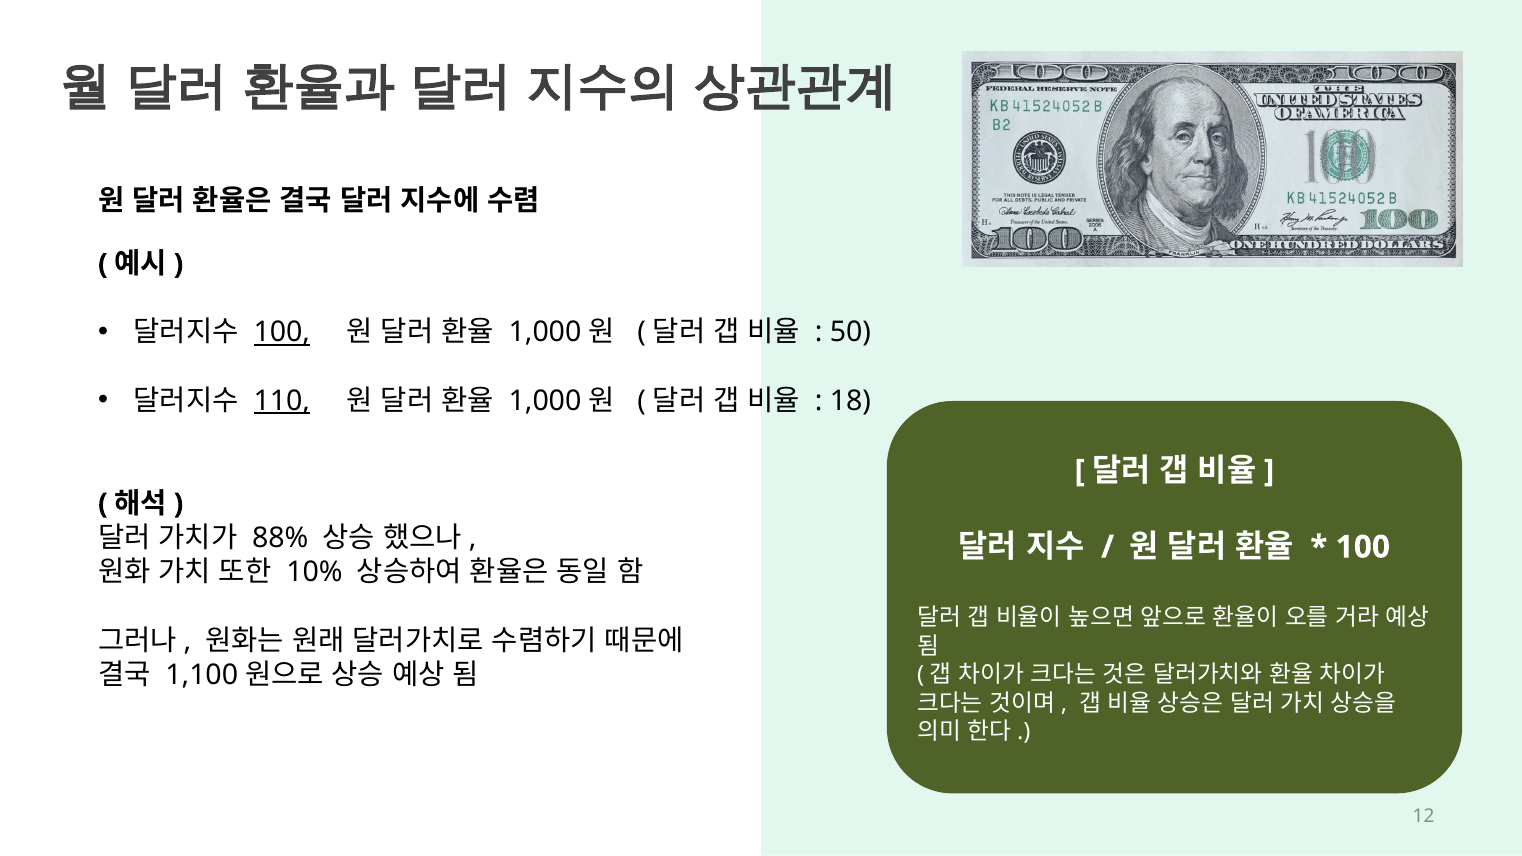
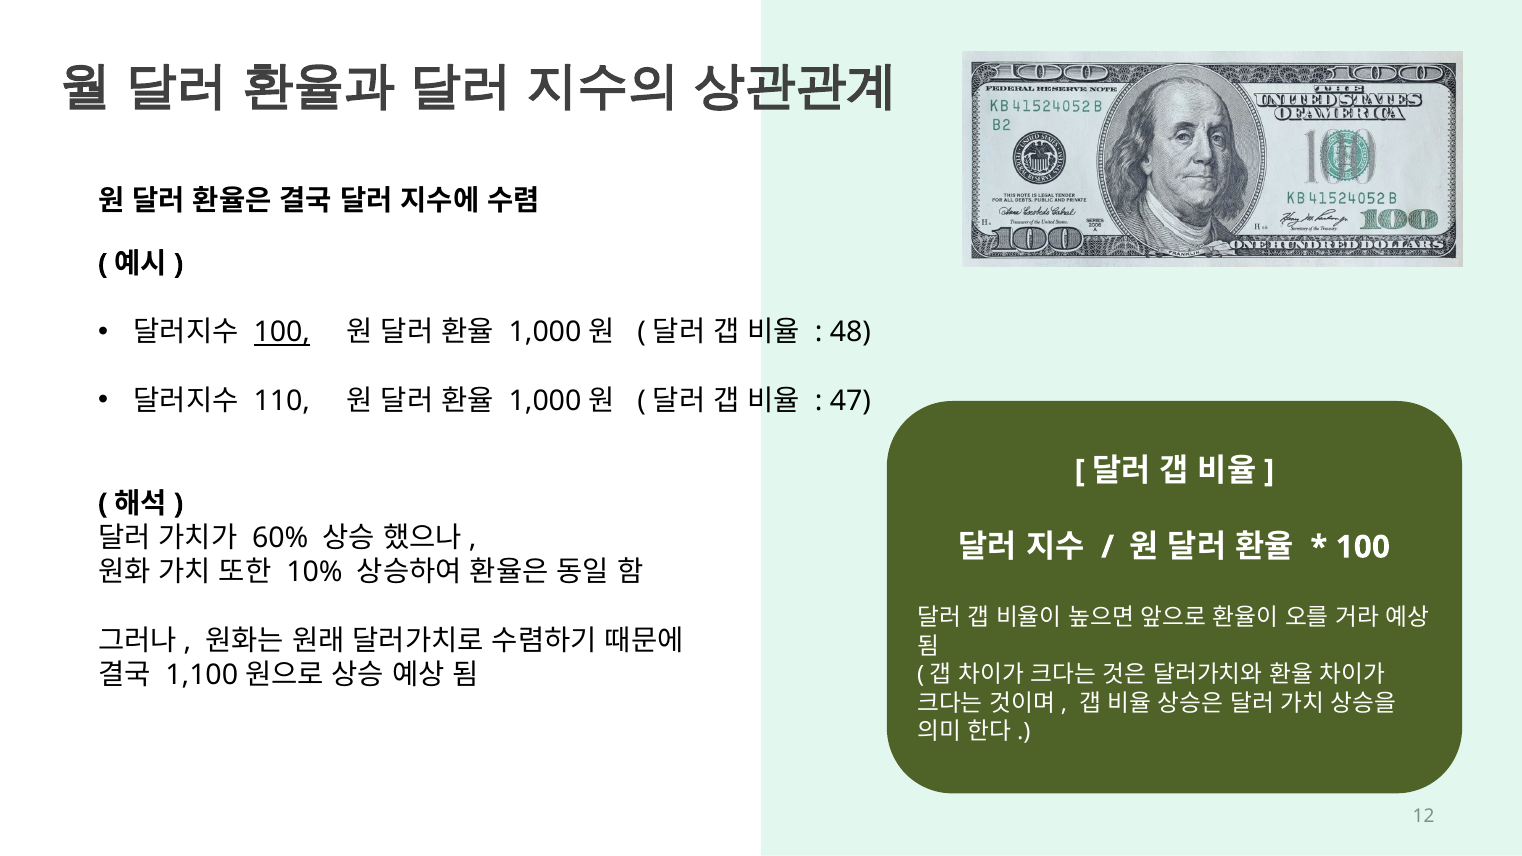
50: 50 -> 48 (850, 332)
110 underline: present -> none (282, 401)
18: 18 -> 47 (850, 401)
88%: 88% -> 60% (280, 538)
